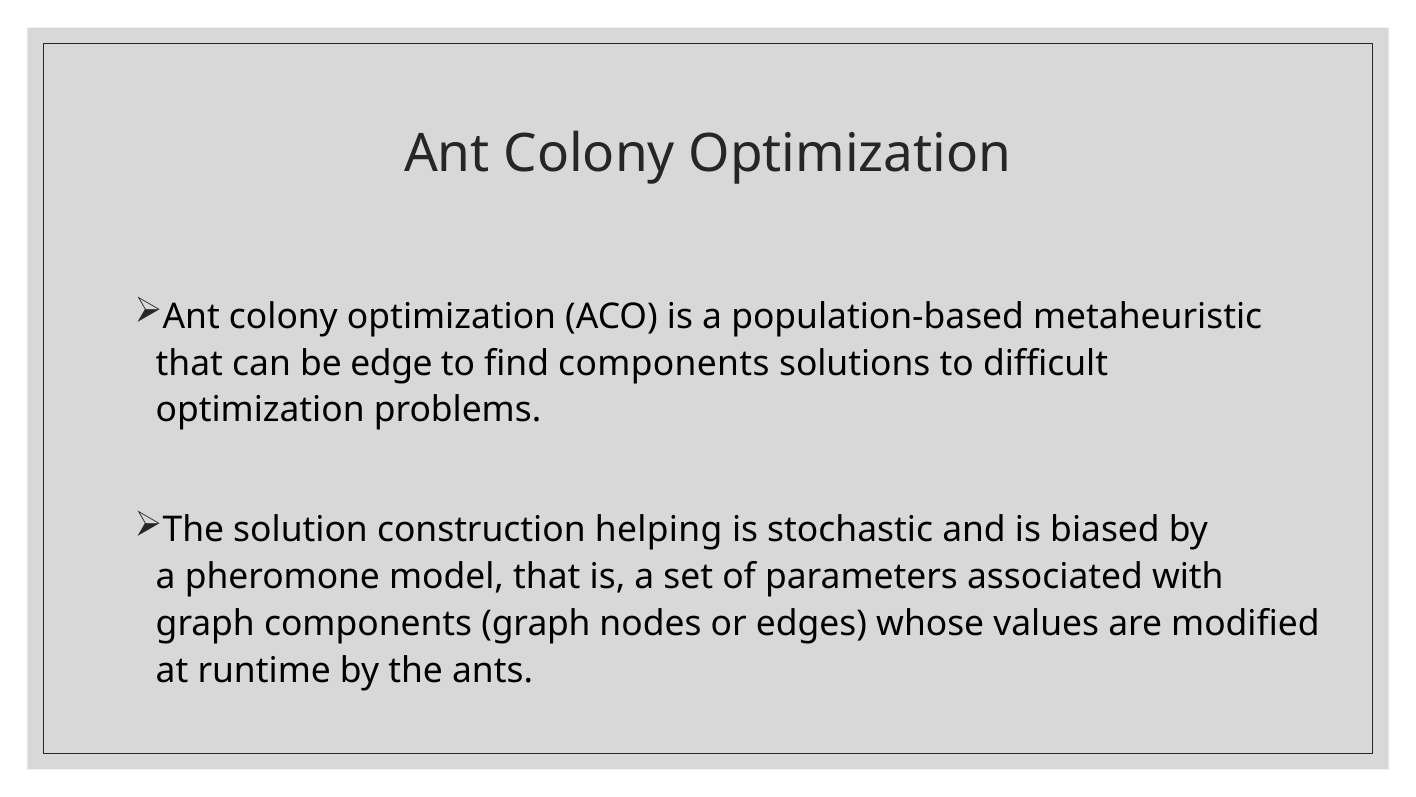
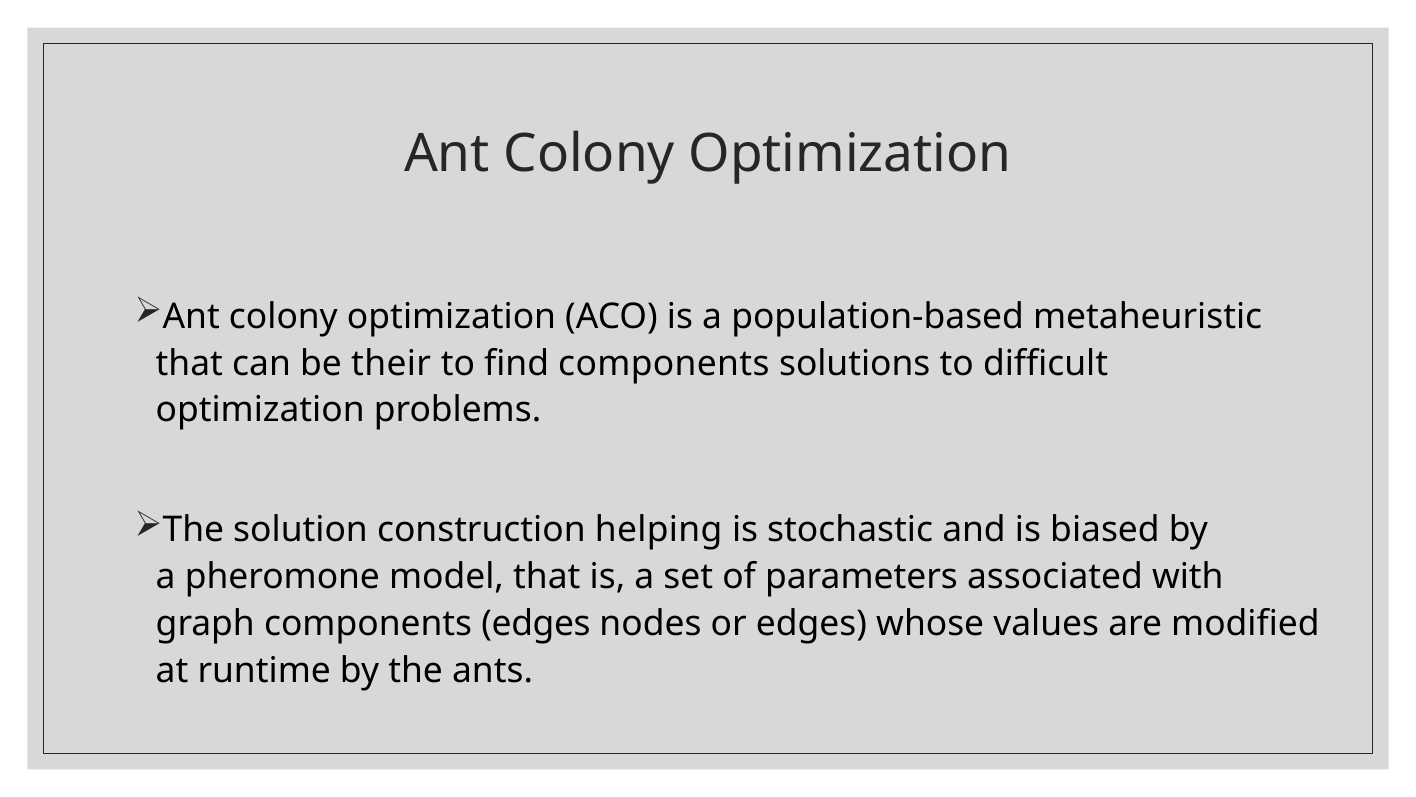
edge: edge -> their (391, 363)
components graph: graph -> edges (536, 623)
